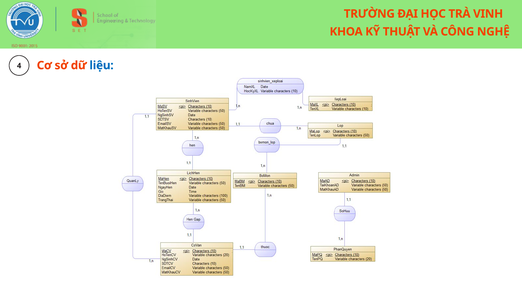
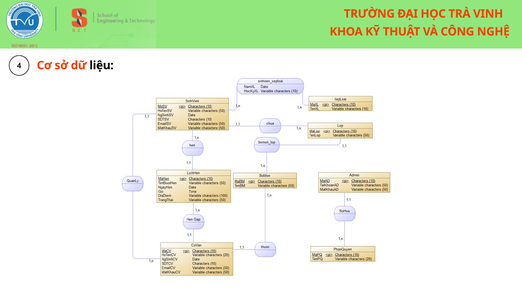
liệu colour: blue -> black (102, 65)
